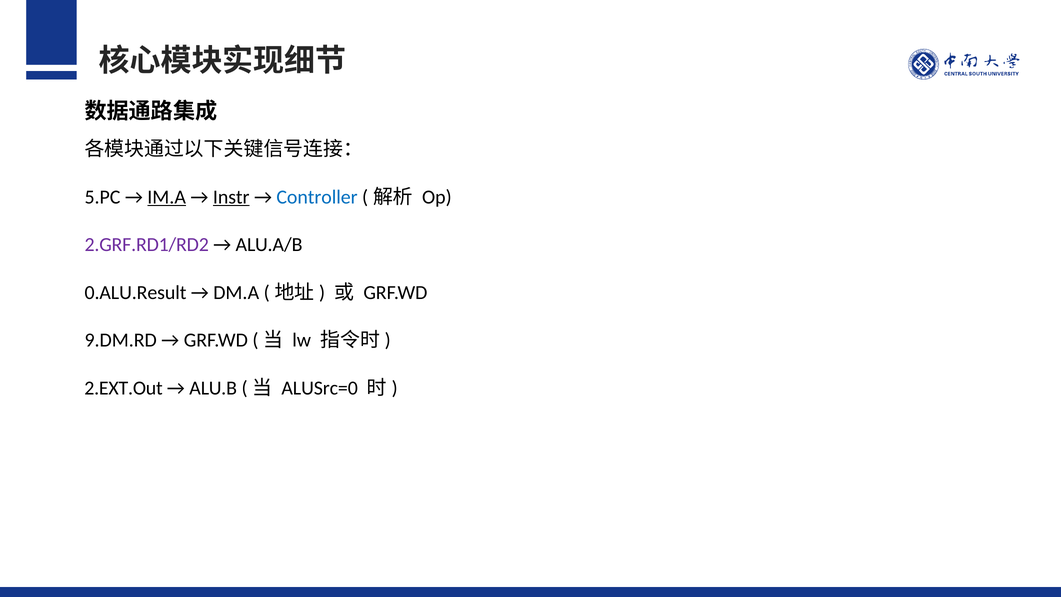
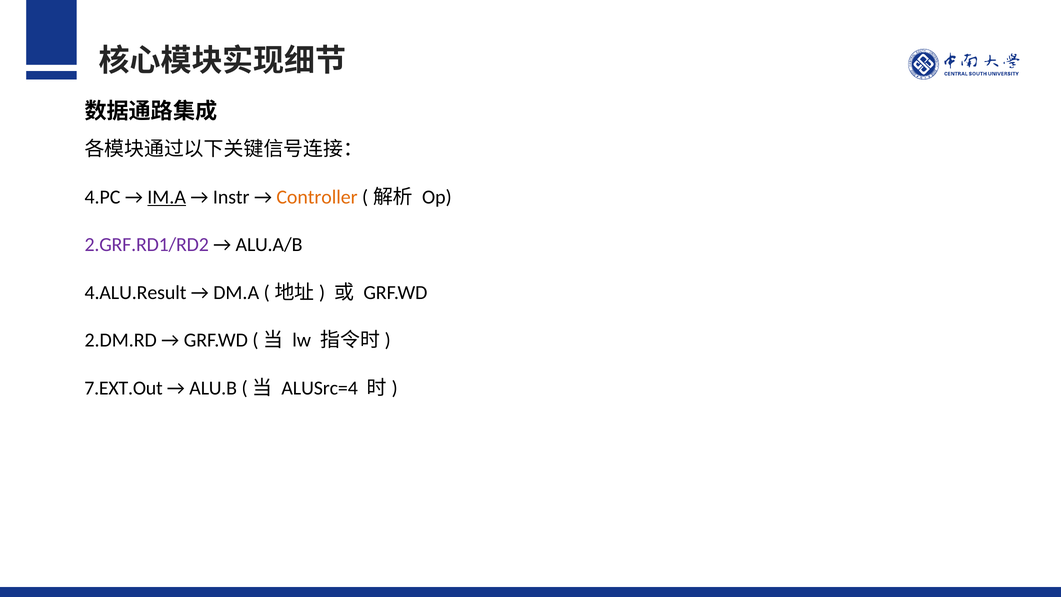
5.PC: 5.PC -> 4.PC (102, 197)
Instr underline: present -> none (231, 197)
Controller colour: blue -> orange (317, 197)
0.ALU.Result: 0.ALU.Result -> 4.ALU.Result (135, 292)
9.DM.RD: 9.DM.RD -> 2.DM.RD (121, 340)
2.EXT.Out: 2.EXT.Out -> 7.EXT.Out (124, 388)
ALUSrc=0: ALUSrc=0 -> ALUSrc=4 (320, 388)
